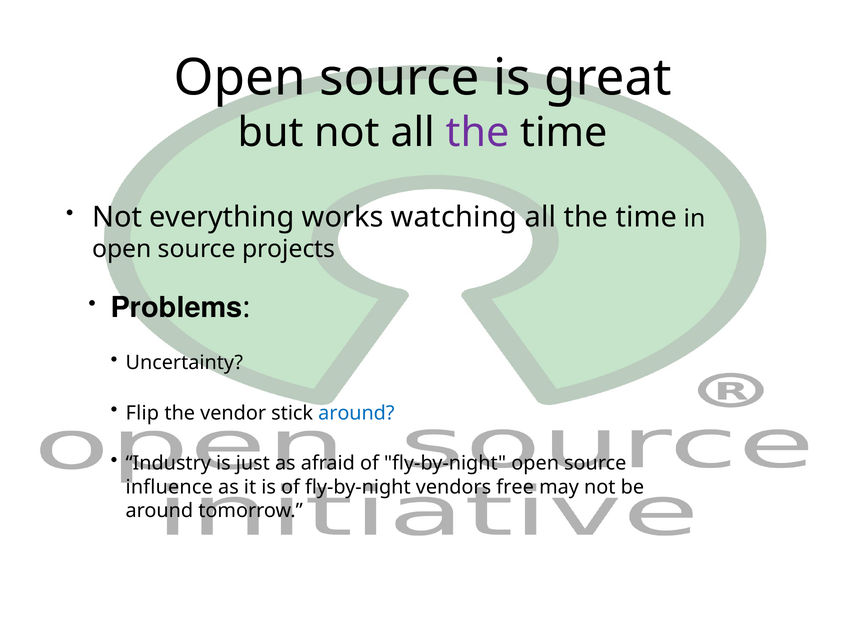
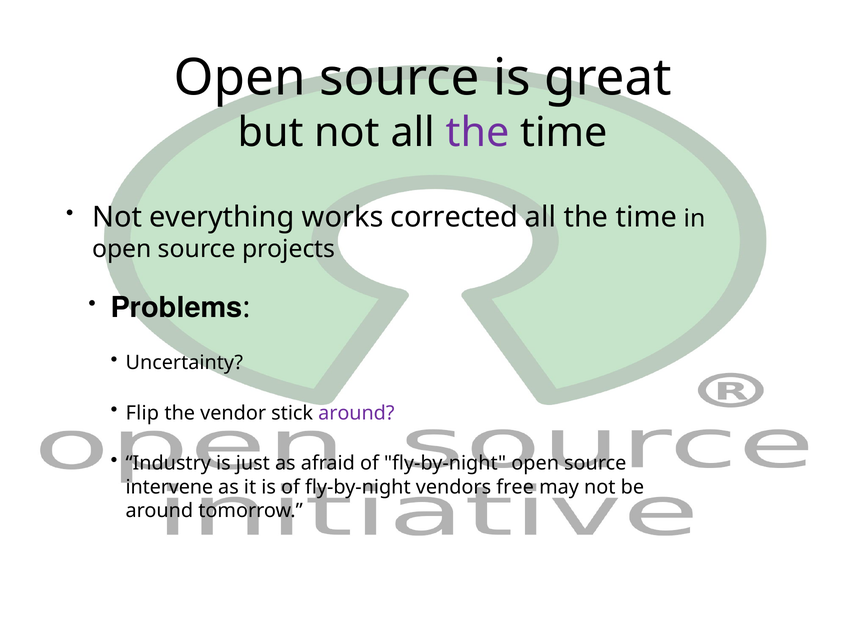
watching: watching -> corrected (454, 217)
around colour: blue -> purple (356, 413)
influence: influence -> intervene (169, 487)
